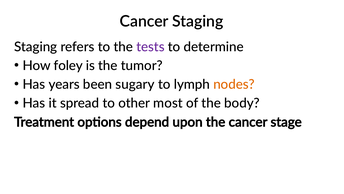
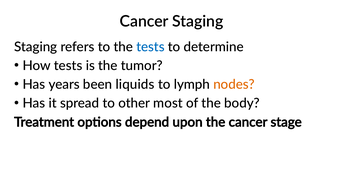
tests colour: purple -> blue (150, 47)
How foley: foley -> tests (68, 66)
sugary: sugary -> liquids (135, 84)
